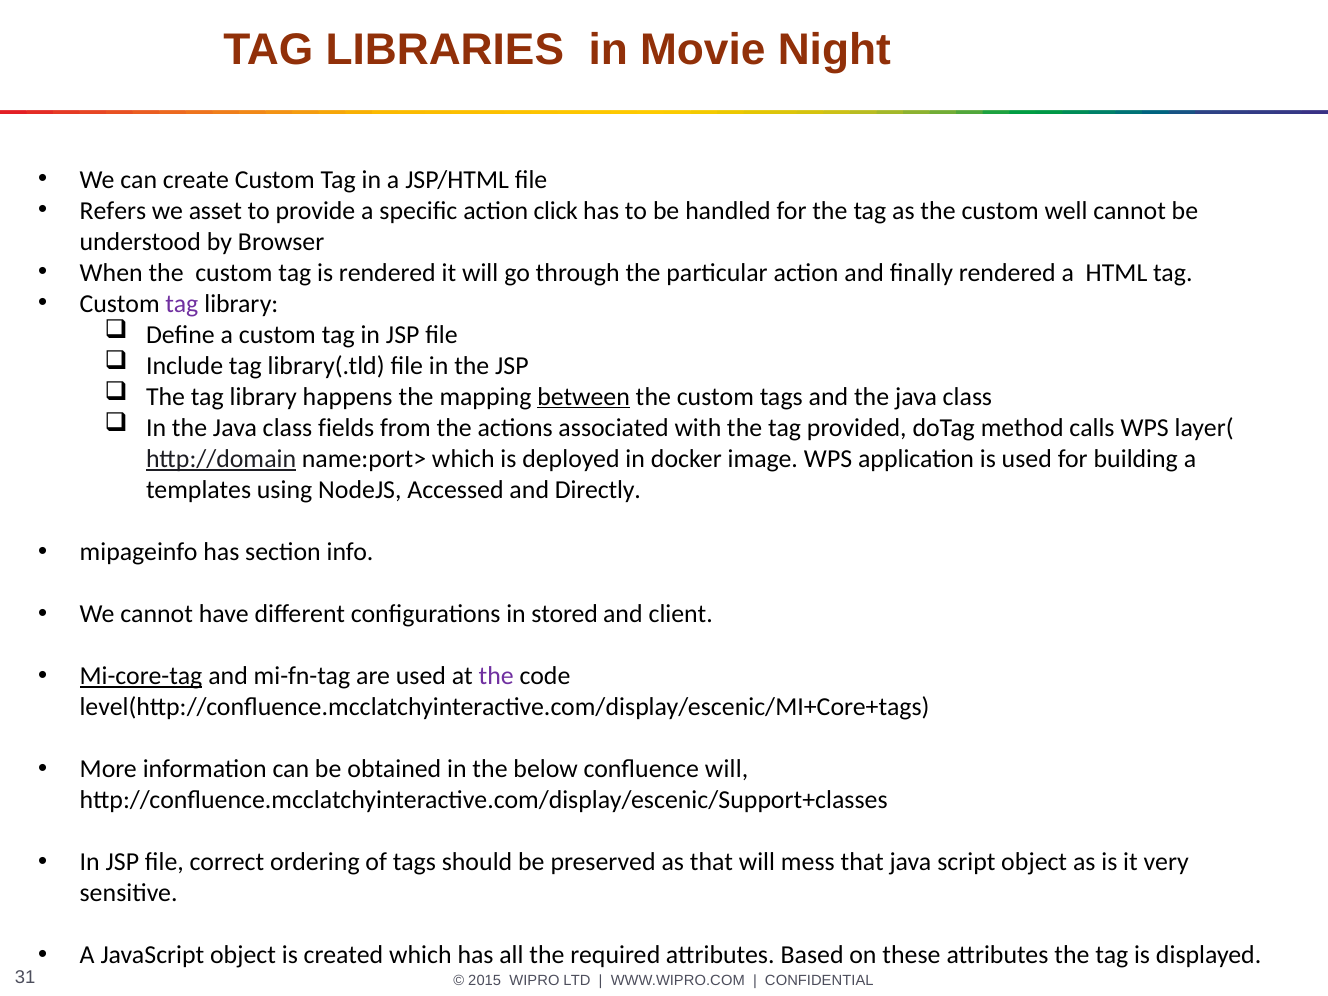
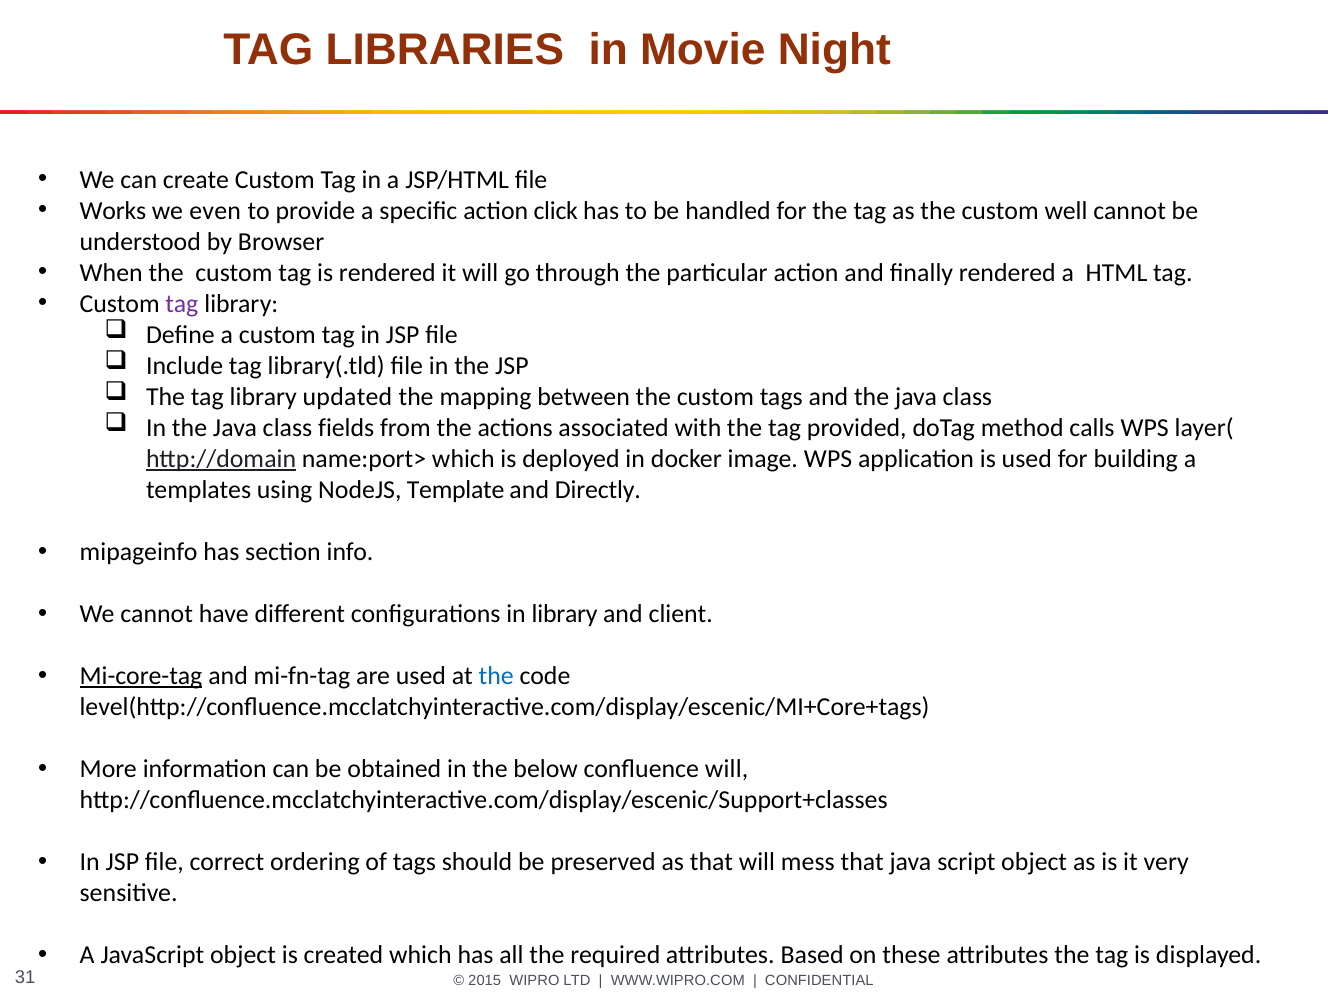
Refers: Refers -> Works (113, 210)
asset: asset -> even (215, 210)
happens: happens -> updated (347, 397)
between underline: present -> none (584, 397)
Accessed: Accessed -> Template (456, 490)
in stored: stored -> library (565, 614)
the colour: purple -> blue (496, 676)
